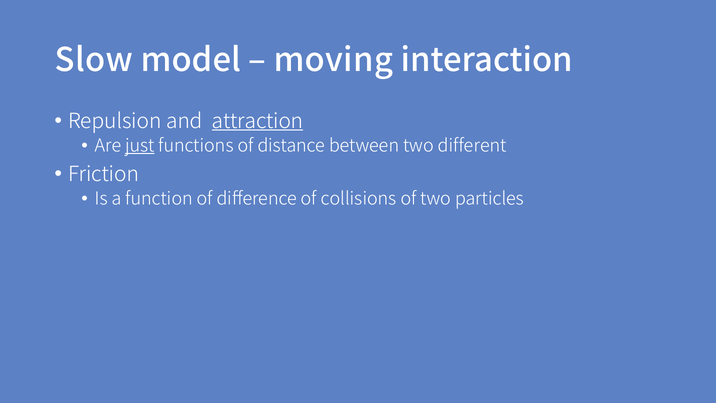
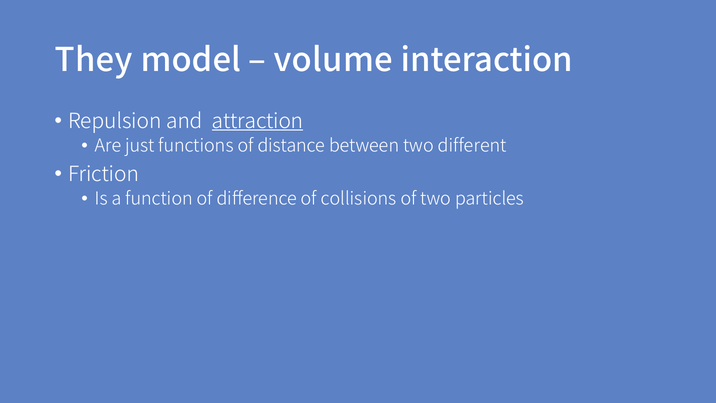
Slow: Slow -> They (94, 60)
moving: moving -> volume (333, 60)
just underline: present -> none (140, 146)
